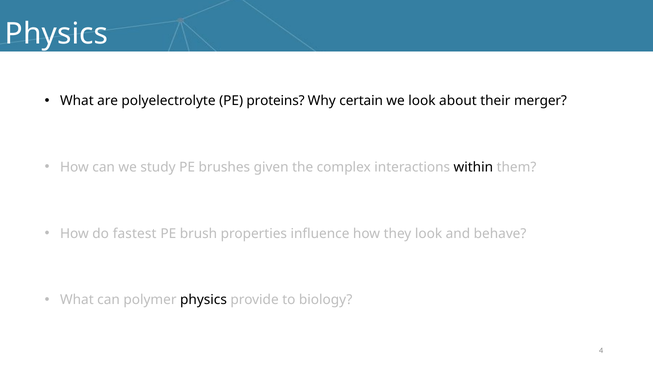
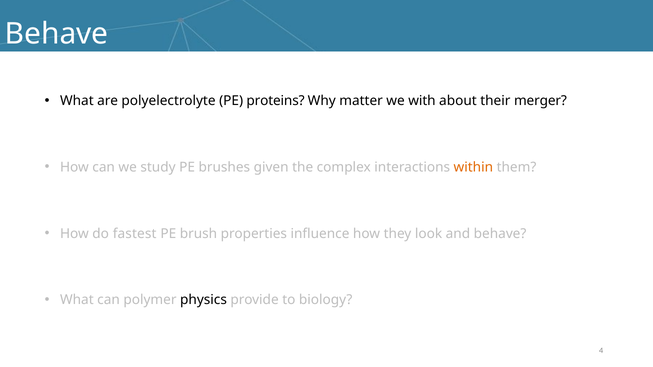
Physics: Physics -> Behave (57, 34)
certain: certain -> matter (361, 101)
we look: look -> with (422, 101)
within colour: black -> orange (473, 167)
